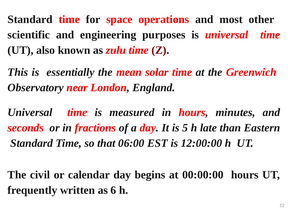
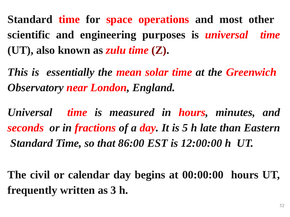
06:00: 06:00 -> 86:00 (131, 144)
6: 6 -> 3 (113, 191)
